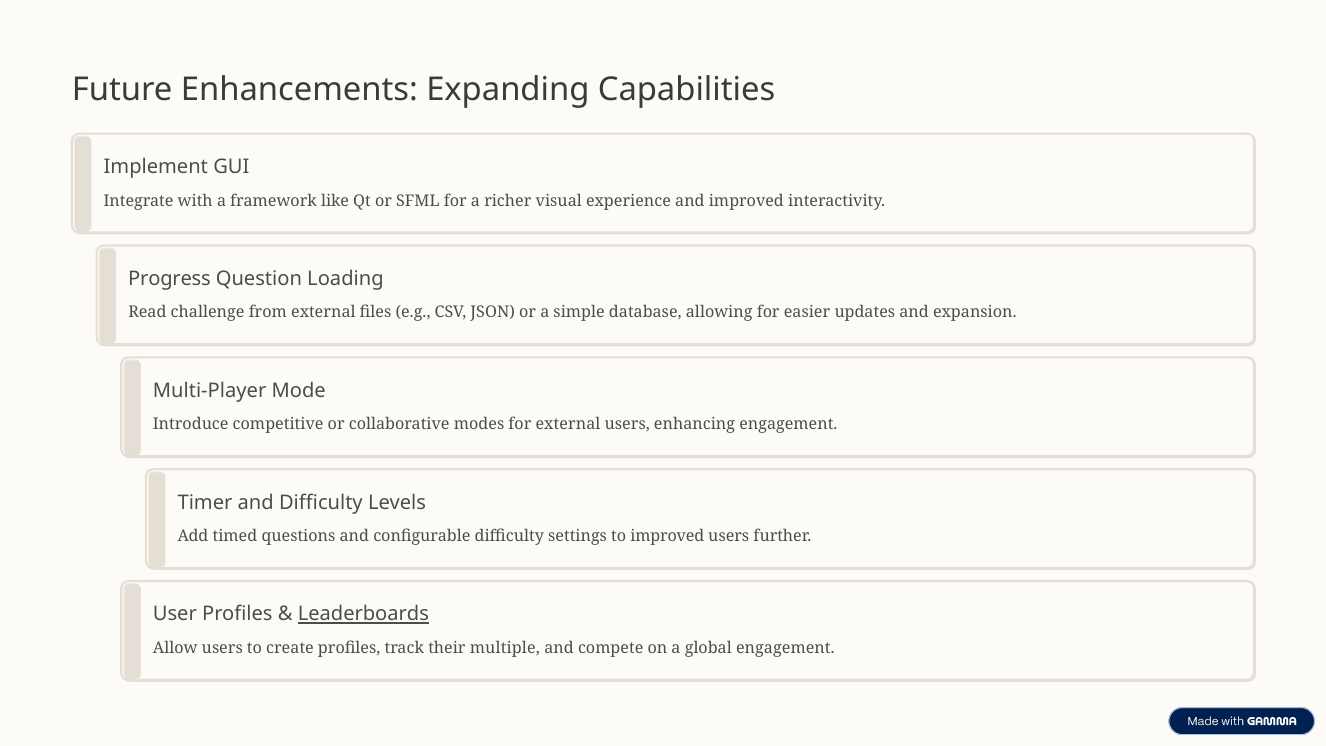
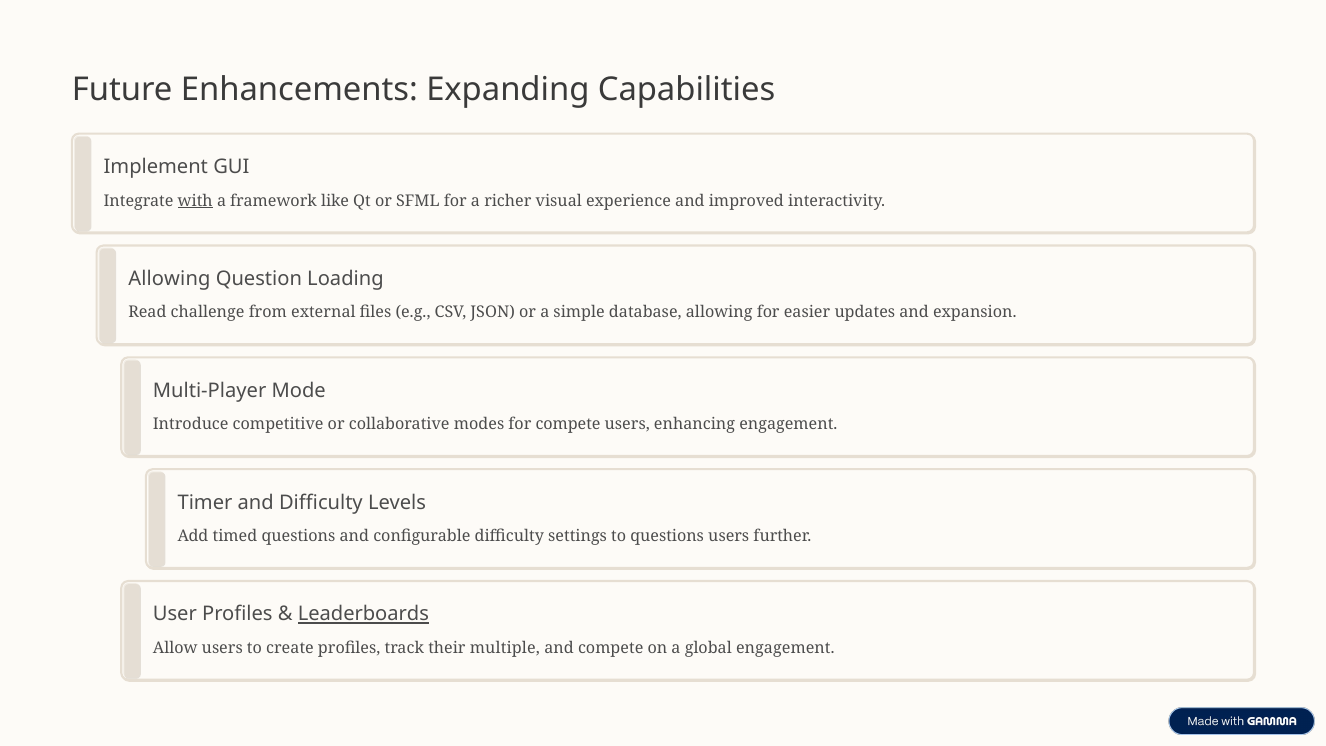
with underline: none -> present (195, 201)
Progress: Progress -> Allowing (169, 279)
for external: external -> compete (568, 424)
to improved: improved -> questions (667, 536)
